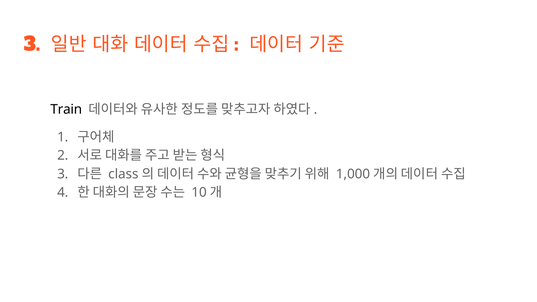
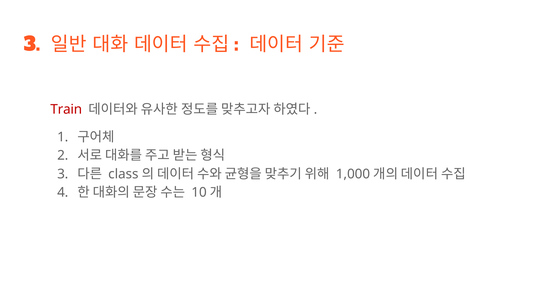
Train colour: black -> red (66, 110)
